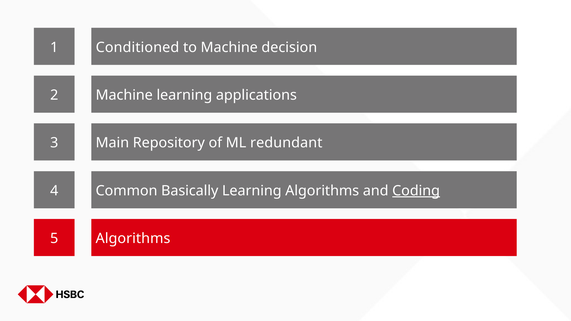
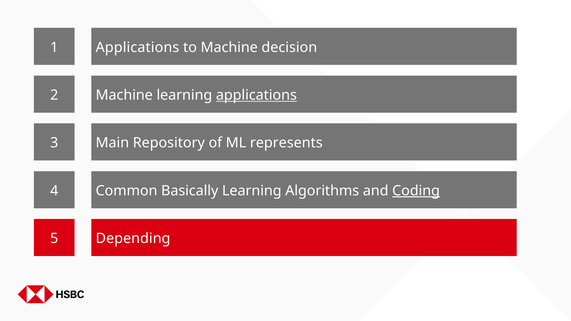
1 Conditioned: Conditioned -> Applications (137, 47)
applications underline: none -> present (256, 95)
redundant: redundant -> represents (286, 143)
5 Algorithms: Algorithms -> Depending (133, 239)
